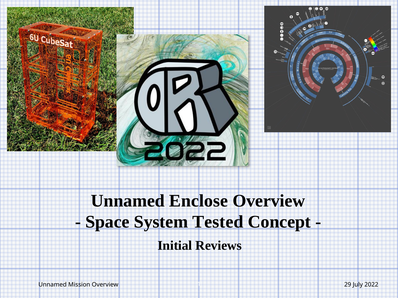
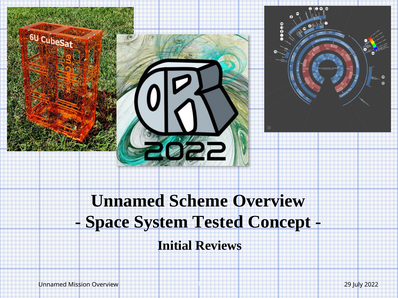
Enclose: Enclose -> Scheme (199, 201)
